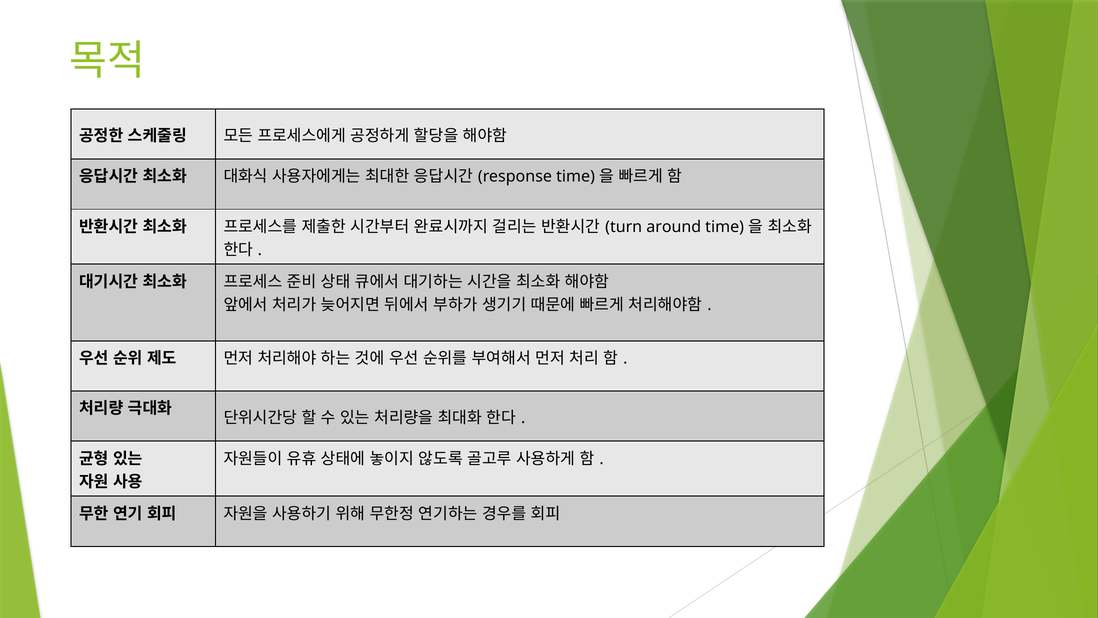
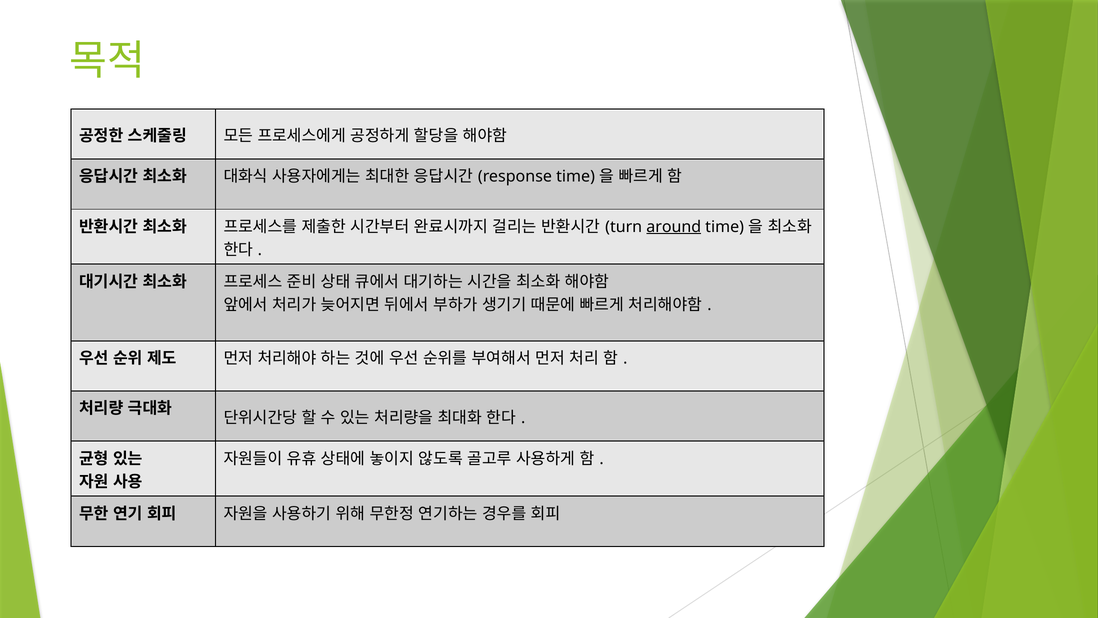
around underline: none -> present (674, 227)
